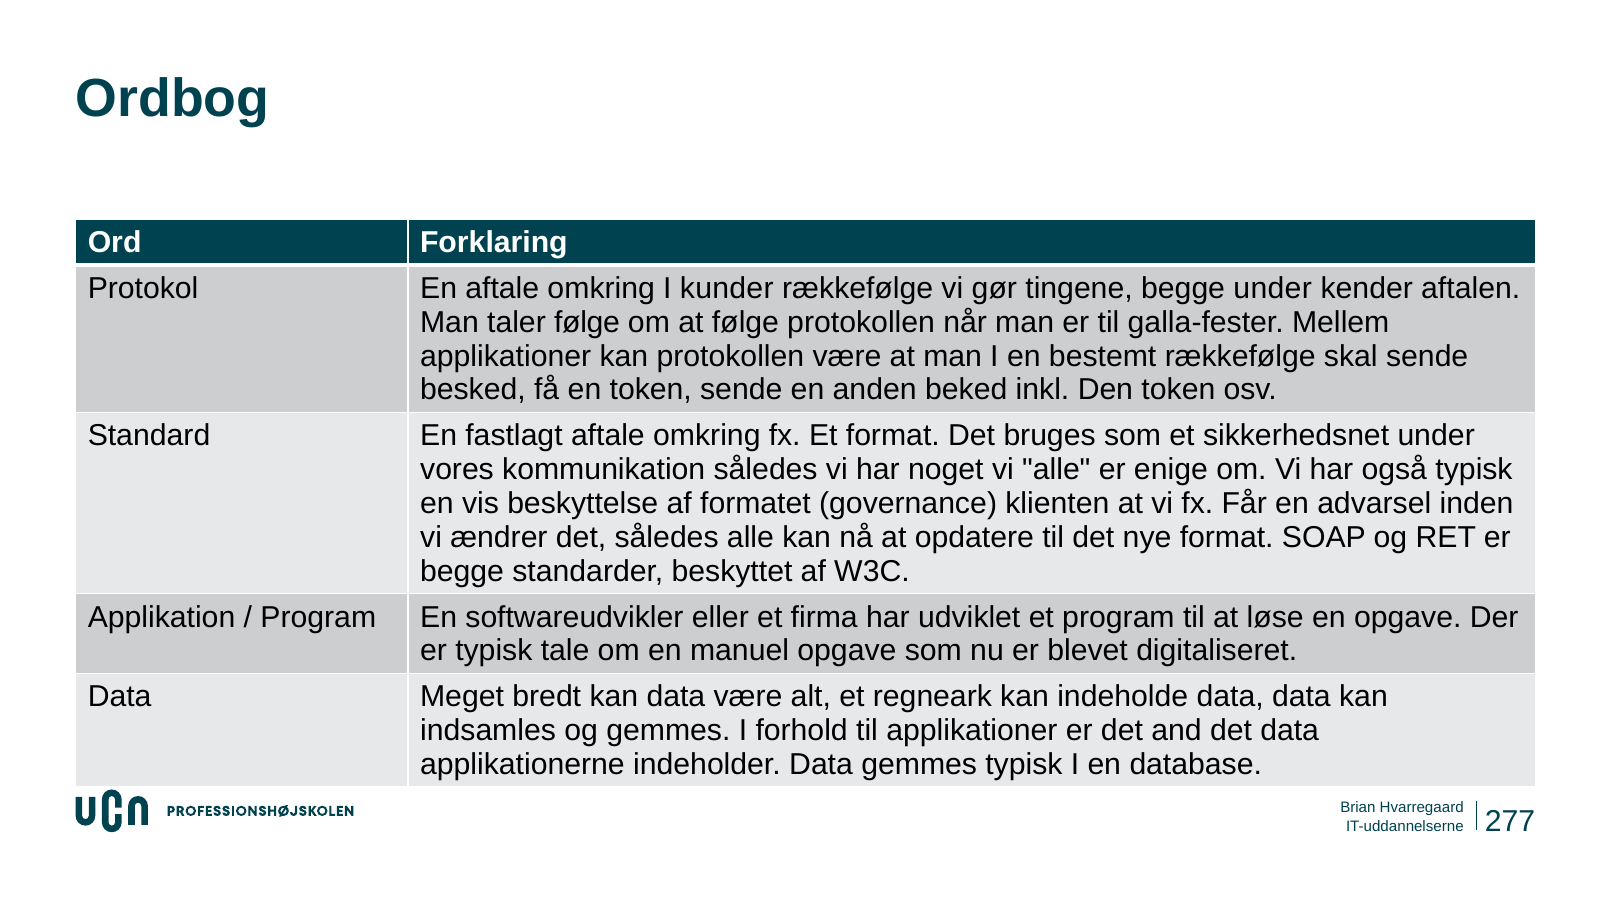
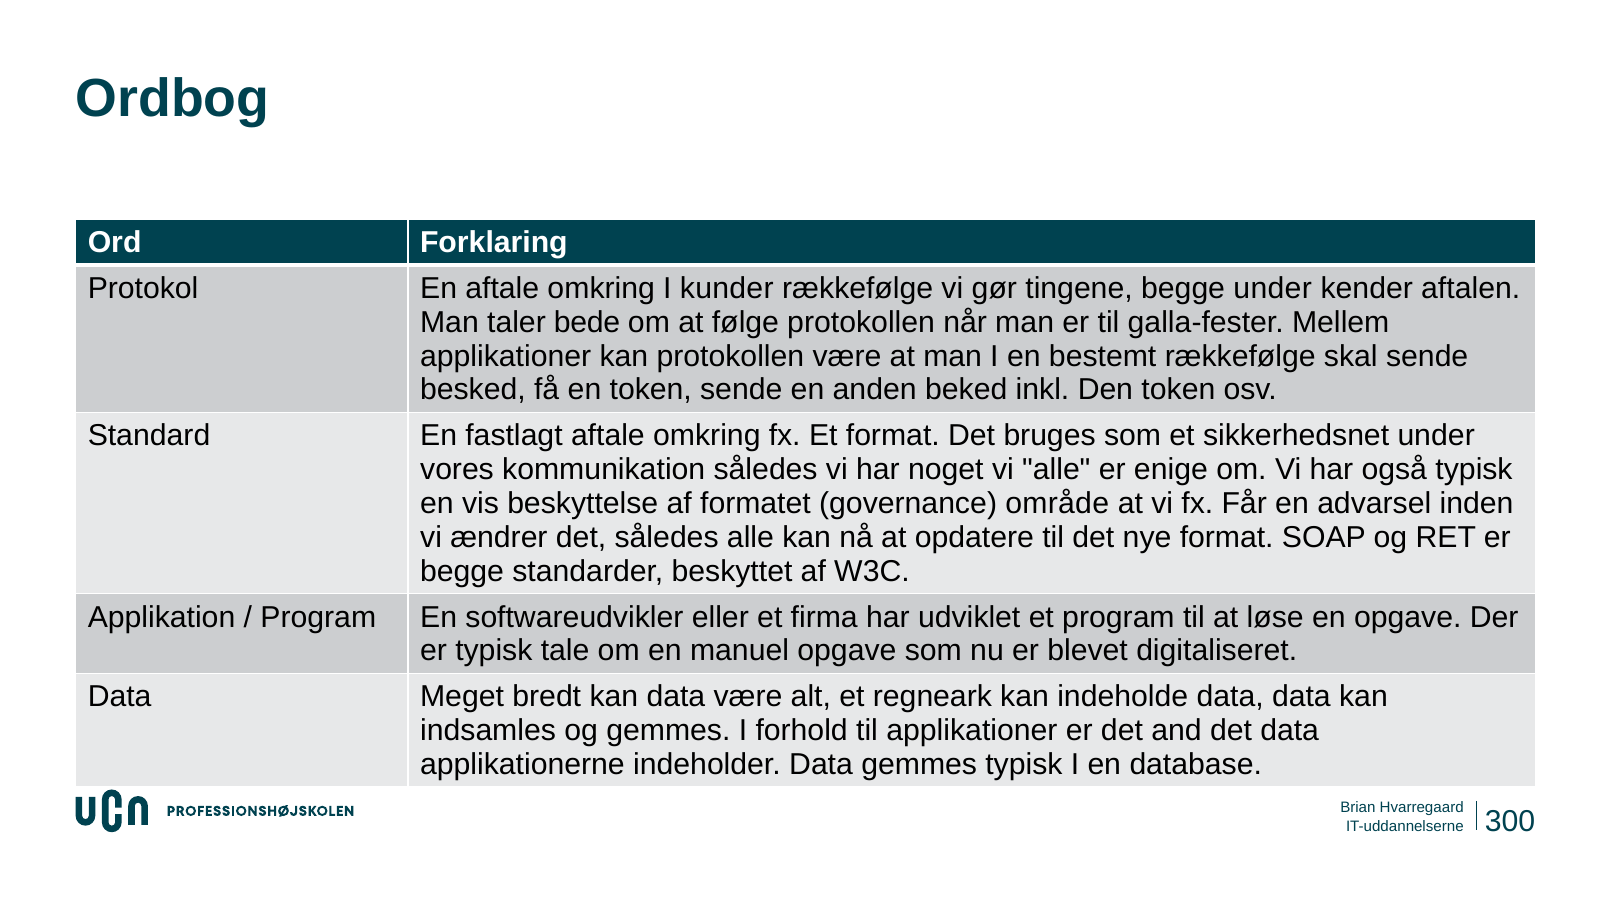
taler følge: følge -> bede (587, 322)
klienten: klienten -> område (1057, 504)
277: 277 -> 300 (1510, 822)
